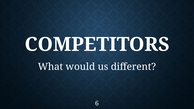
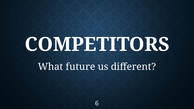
would: would -> future (80, 67)
